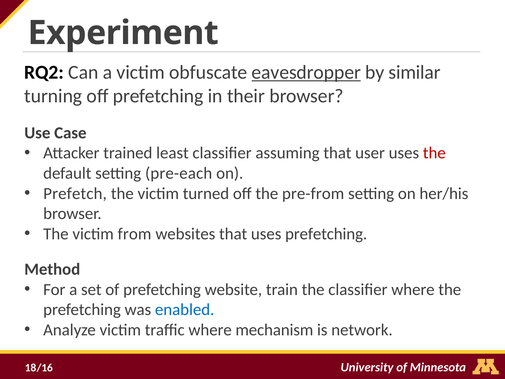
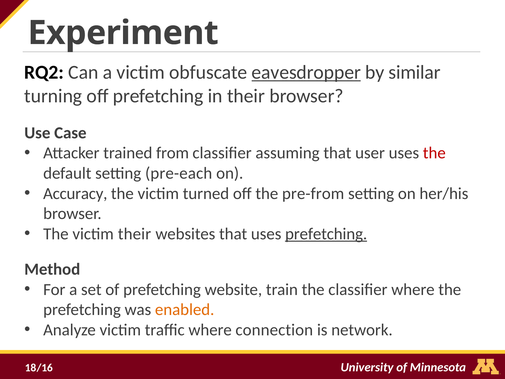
least: least -> from (173, 153)
Prefetch: Prefetch -> Accuracy (75, 193)
victim from: from -> their (135, 234)
prefetching underline: none -> present (326, 234)
enabled colour: blue -> orange (185, 310)
mechanism: mechanism -> connection (274, 330)
